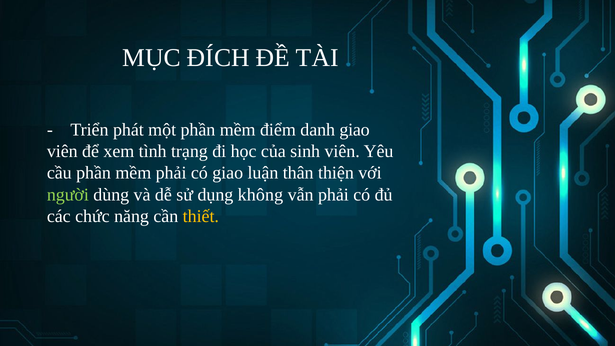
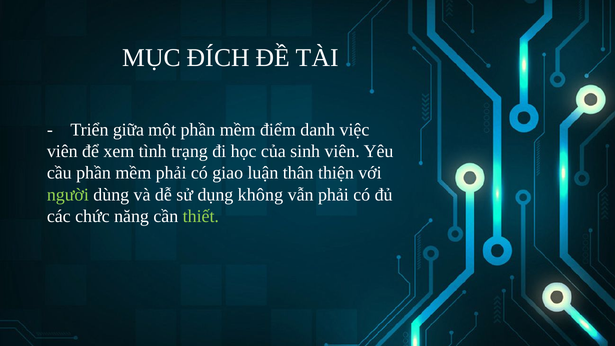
phát: phát -> giữa (128, 130)
danh giao: giao -> việc (354, 130)
thiết colour: yellow -> light green (201, 216)
